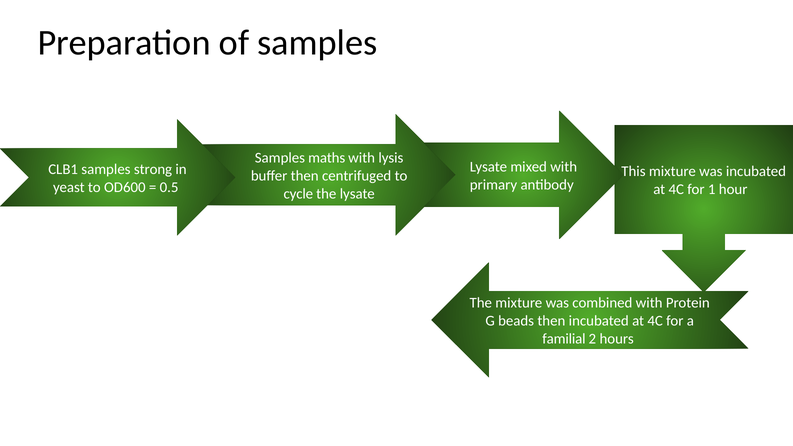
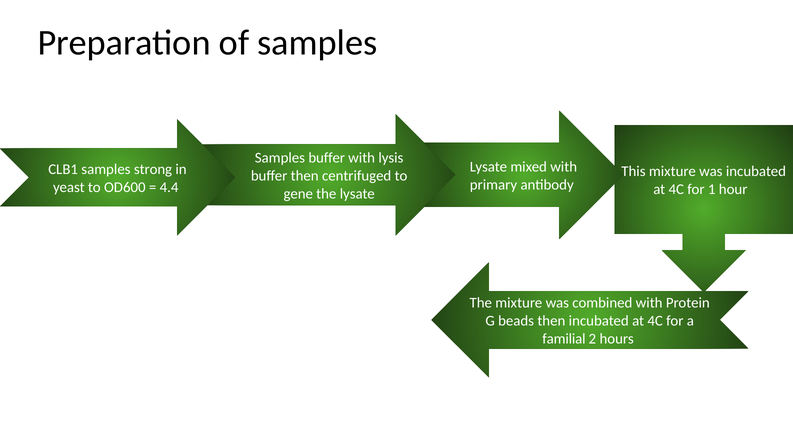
Samples maths: maths -> buffer (327, 158)
0.5: 0.5 -> 4.4 (169, 187)
cycle: cycle -> gene (298, 194)
